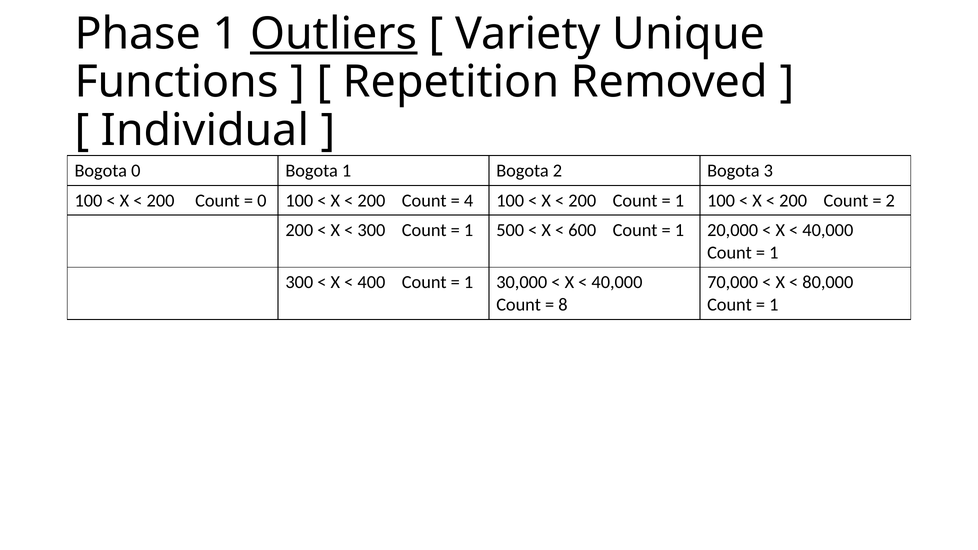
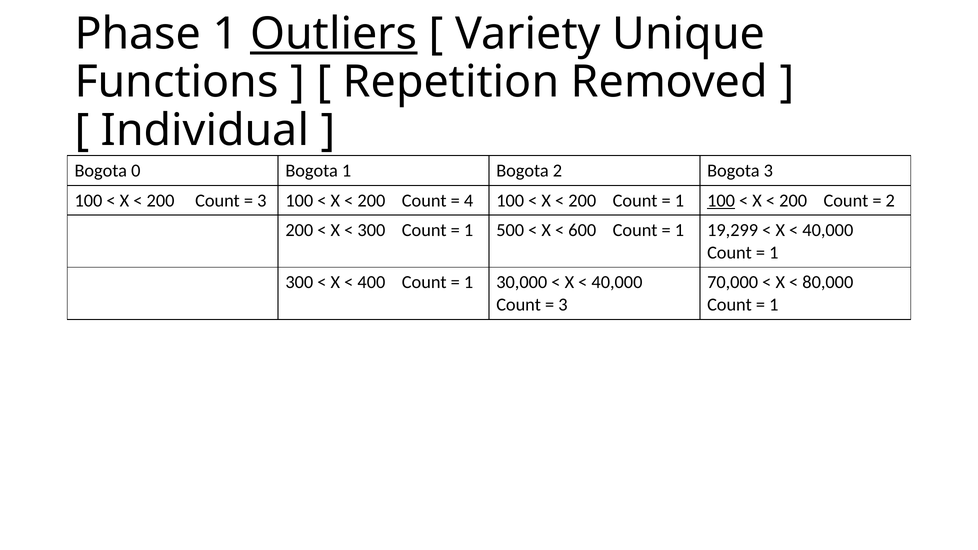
0: 0 -> 3 (262, 201)
100 underline: none -> present (721, 201)
20,000: 20,000 -> 19,299 (733, 230)
8: 8 -> 3 (563, 305)
